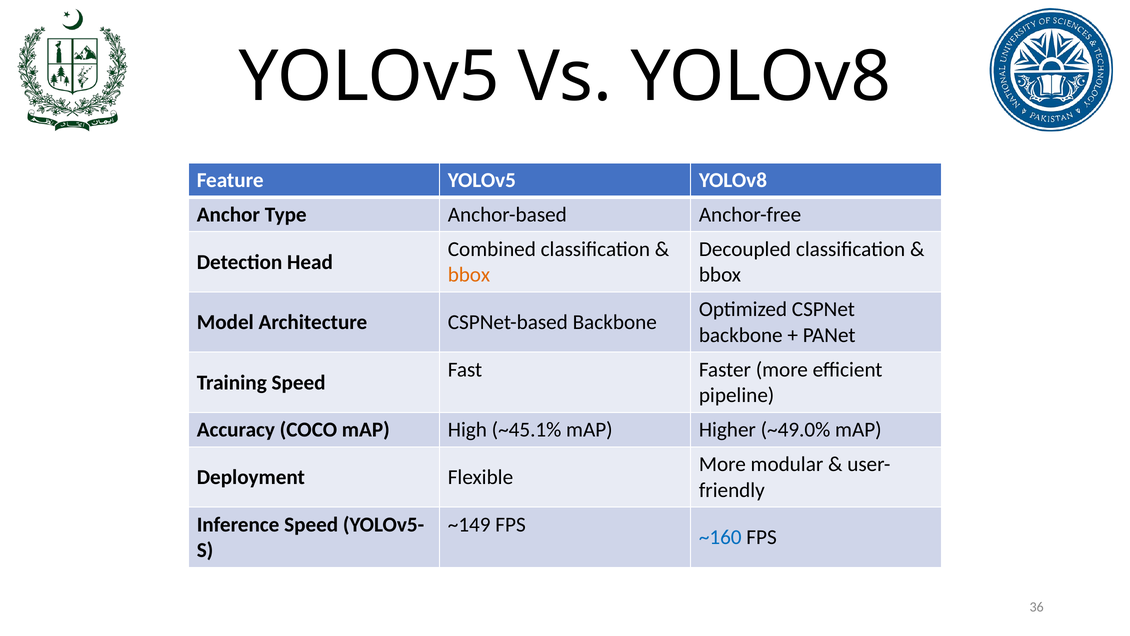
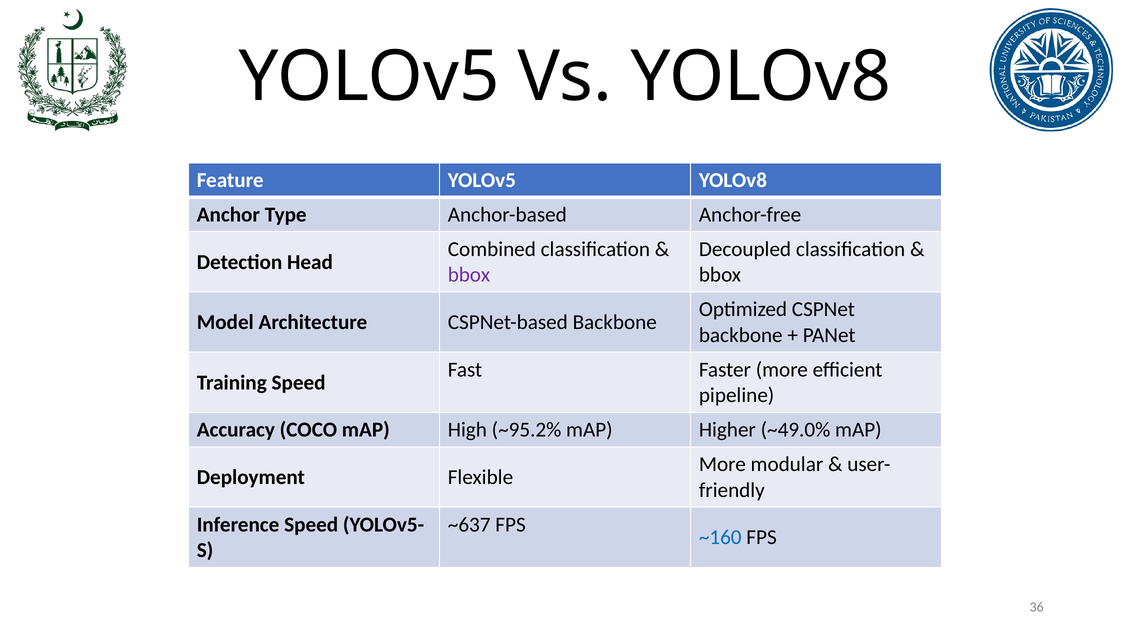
bbox colour: orange -> purple (469, 275)
~45.1%: ~45.1% -> ~95.2% (527, 430)
~149: ~149 -> ~637 (469, 524)
